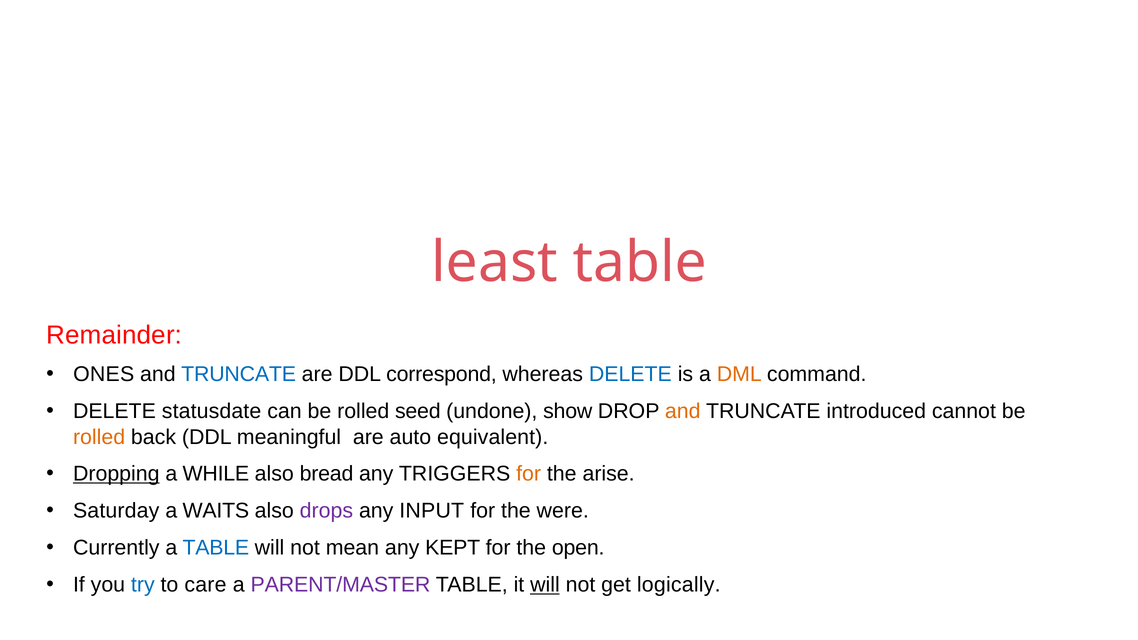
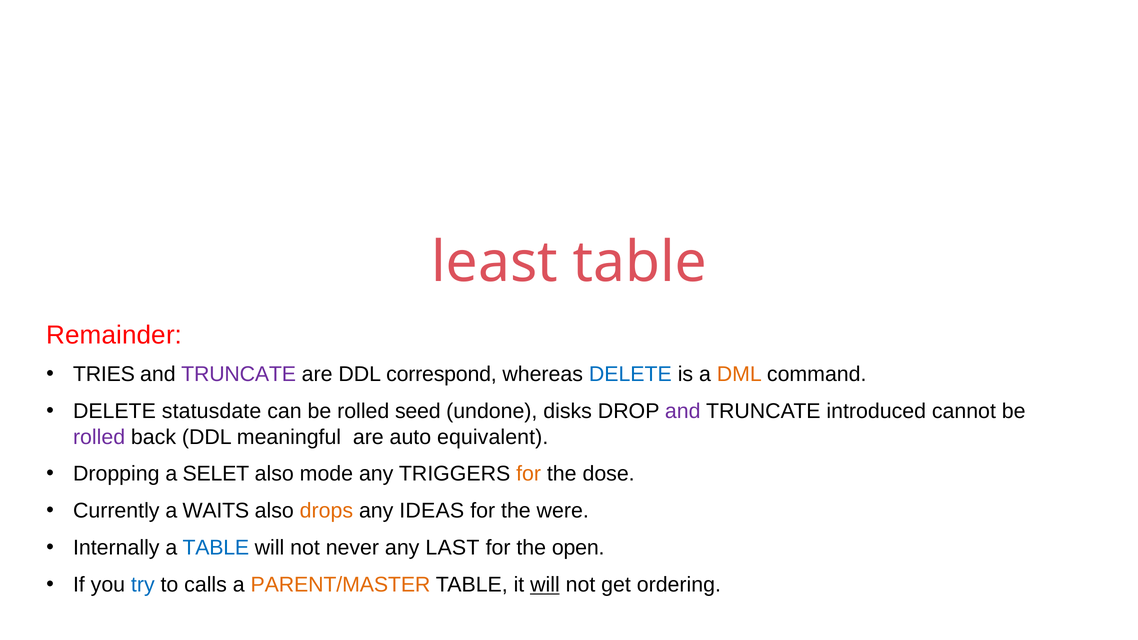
ONES: ONES -> TRIES (104, 374)
TRUNCATE colour: blue -> purple (239, 374)
show: show -> disks (568, 411)
and colour: orange -> purple (683, 411)
rolled colour: orange -> purple (99, 437)
Dropping underline: present -> none (116, 474)
WHILE: WHILE -> SELET (216, 474)
bread: bread -> mode (326, 474)
arise: arise -> dose (609, 474)
Saturday: Saturday -> Currently (116, 511)
drops colour: purple -> orange (326, 511)
INPUT: INPUT -> IDEAS (432, 511)
Currently: Currently -> Internally (116, 548)
mean: mean -> never (352, 548)
KEPT: KEPT -> LAST (452, 548)
care: care -> calls (206, 585)
PARENT/MASTER colour: purple -> orange (340, 585)
logically: logically -> ordering (679, 585)
